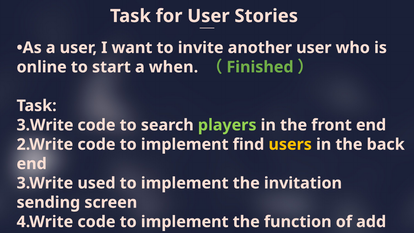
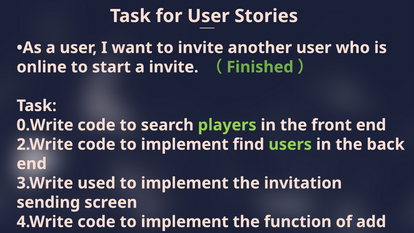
a when: when -> invite (174, 67)
3.Write: 3.Write -> 0.Write (45, 125)
users colour: yellow -> light green (290, 144)
